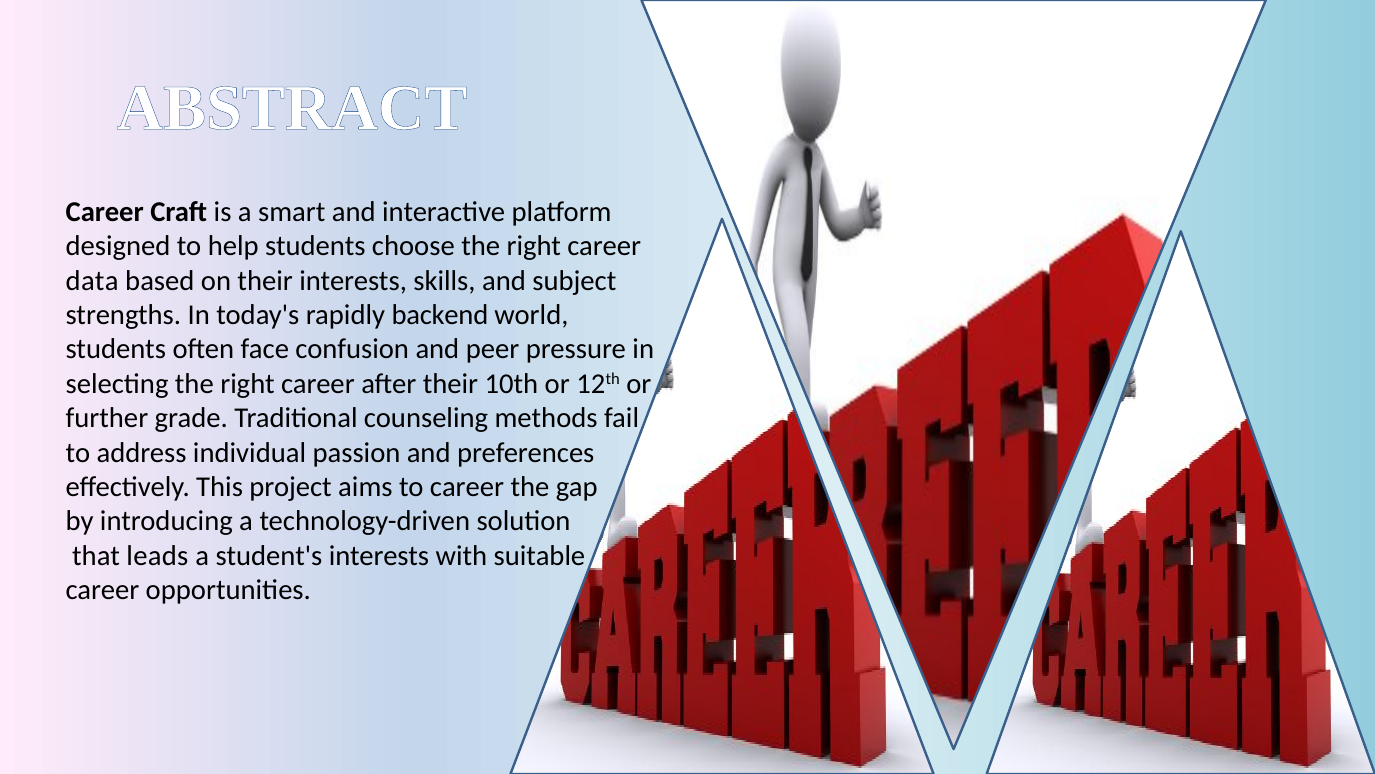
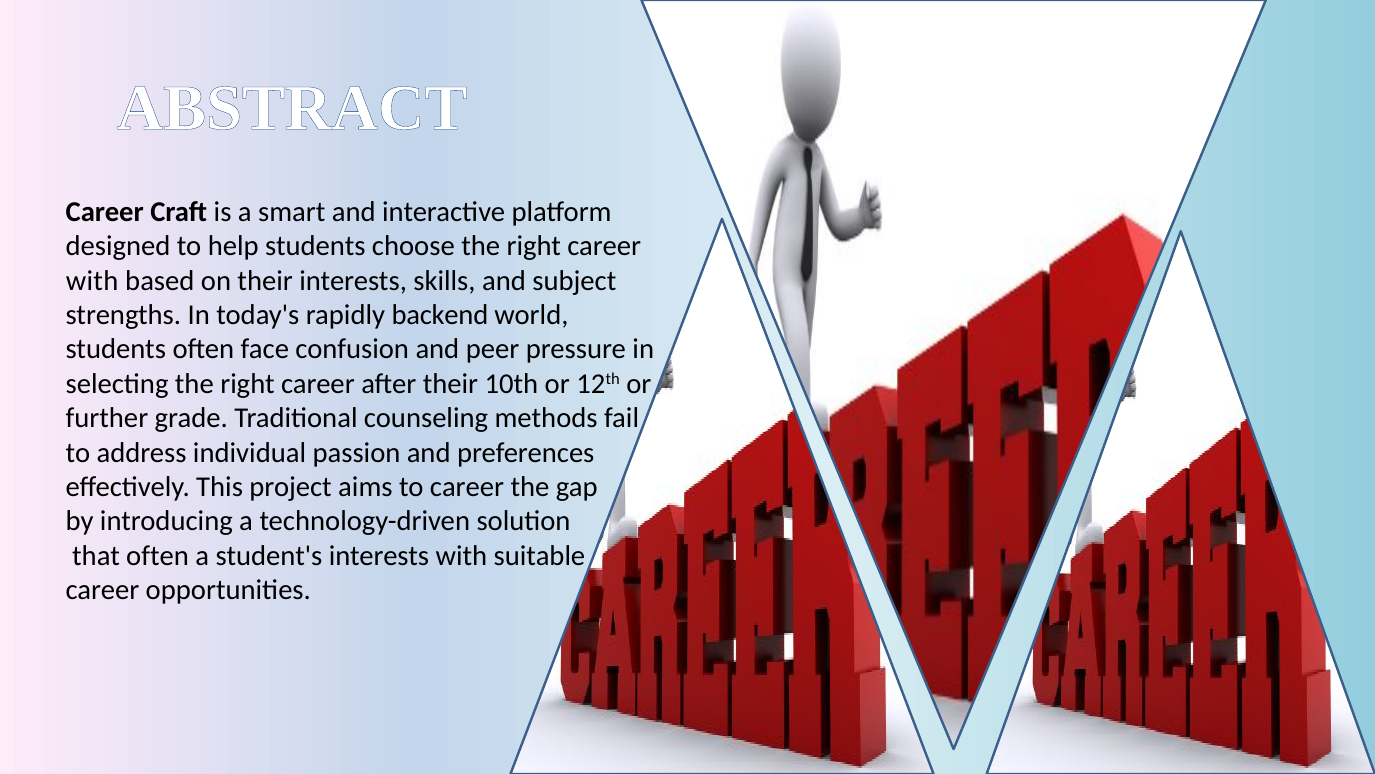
data: data -> with (92, 280)
that leads: leads -> often (158, 555)
